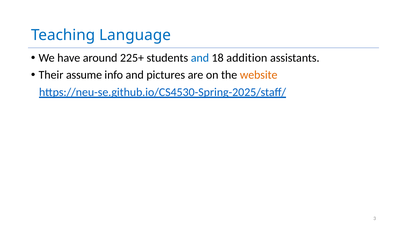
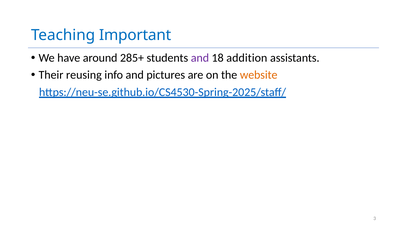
Language: Language -> Important (135, 35)
225+: 225+ -> 285+ (132, 58)
and colour: blue -> purple (200, 58)
assume: assume -> reusing (84, 75)
